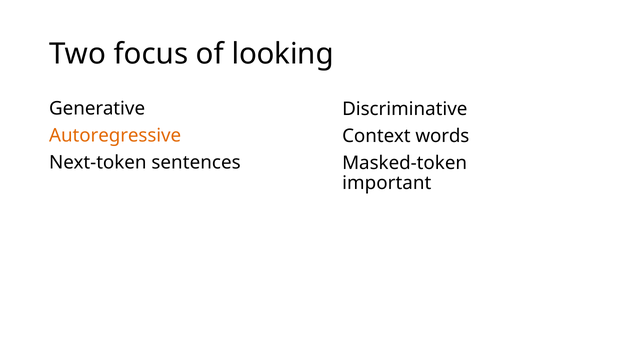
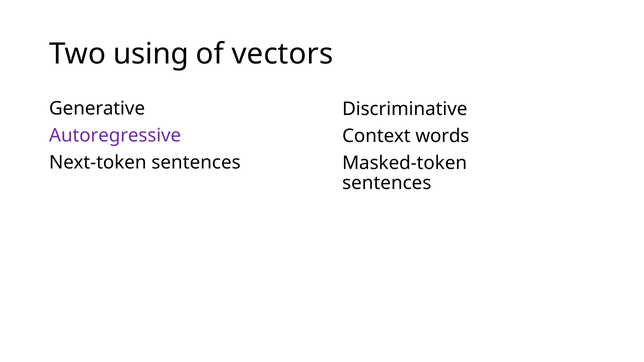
focus: focus -> using (151, 54)
looking: looking -> vectors (282, 54)
Autoregressive colour: orange -> purple (115, 136)
important: important -> sentences (387, 183)
